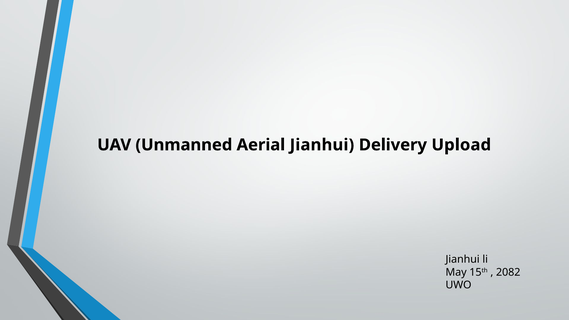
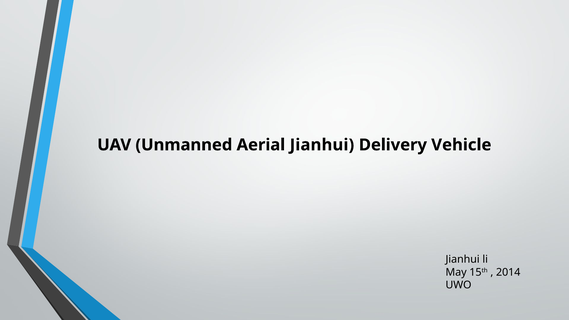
Upload: Upload -> Vehicle (461, 145)
2082: 2082 -> 2014 (508, 272)
